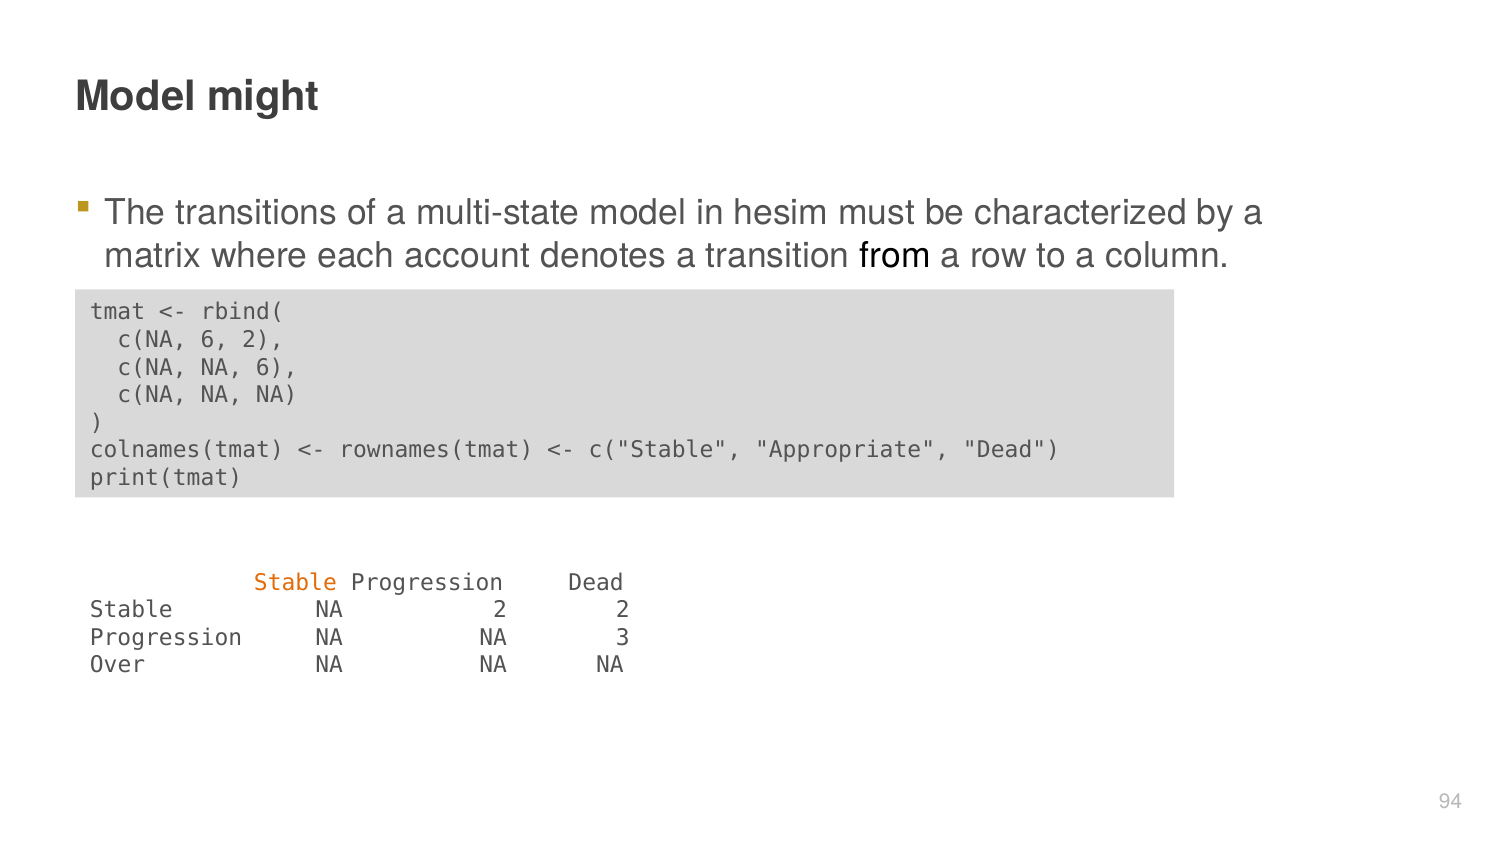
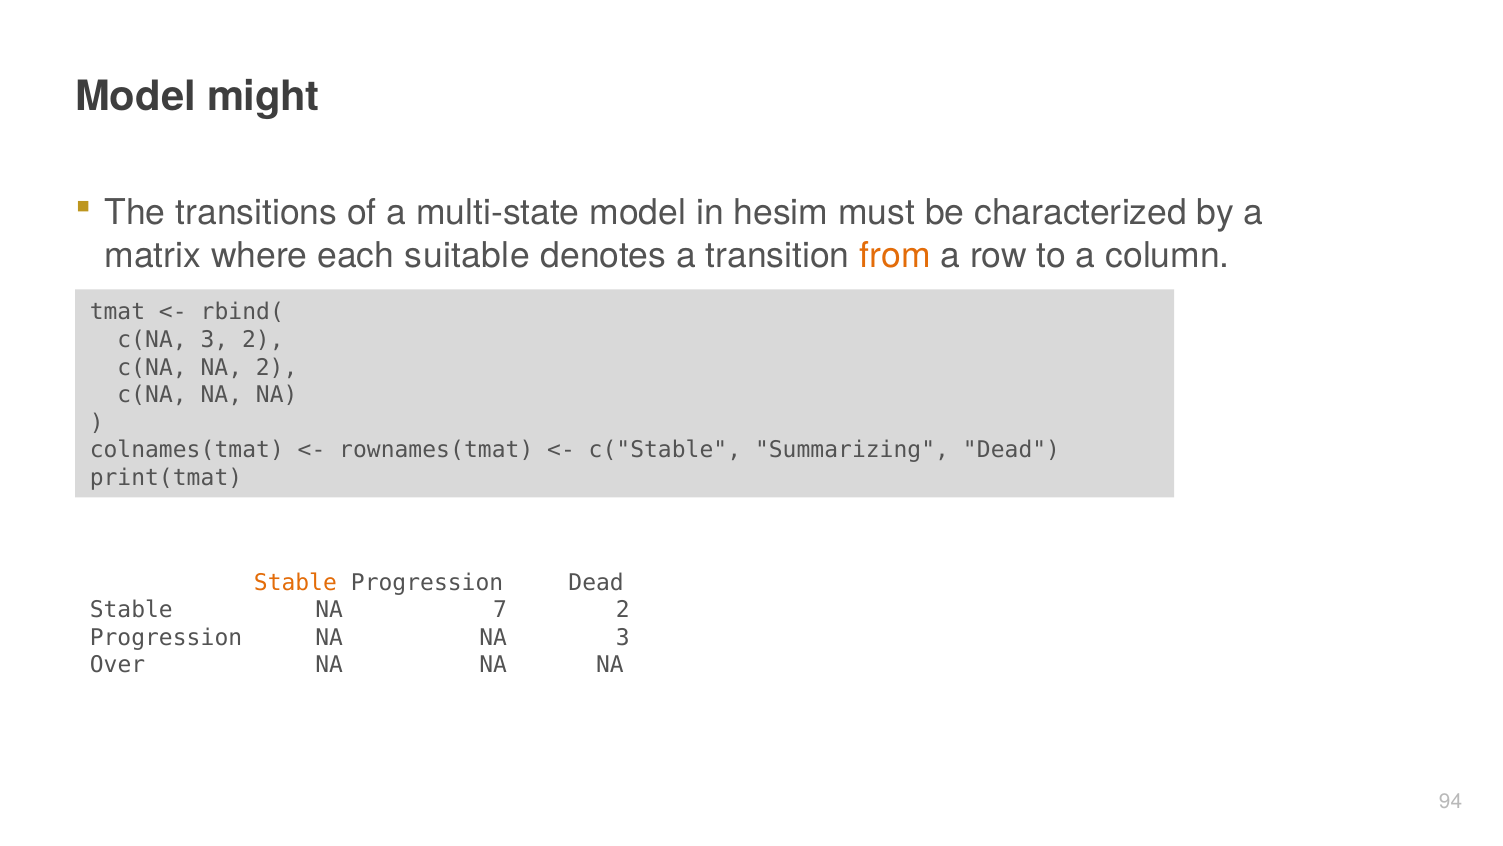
account: account -> suitable (467, 256)
from colour: black -> orange (895, 256)
c(NA 6: 6 -> 3 (214, 340)
NA 6: 6 -> 2 (277, 367)
Appropriate: Appropriate -> Summarizing (852, 450)
NA 2: 2 -> 7 (500, 610)
